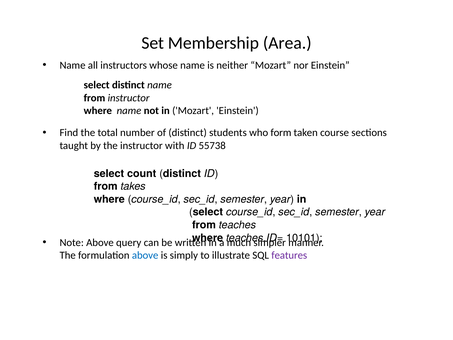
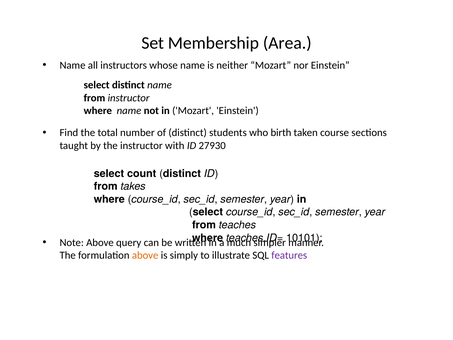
form: form -> birth (281, 133)
55738: 55738 -> 27930 (212, 146)
above colour: blue -> orange (145, 255)
